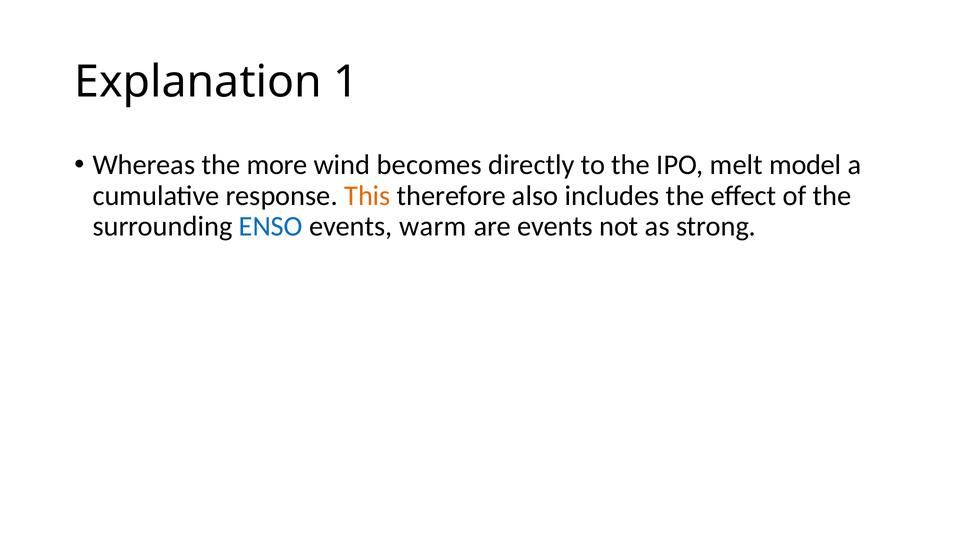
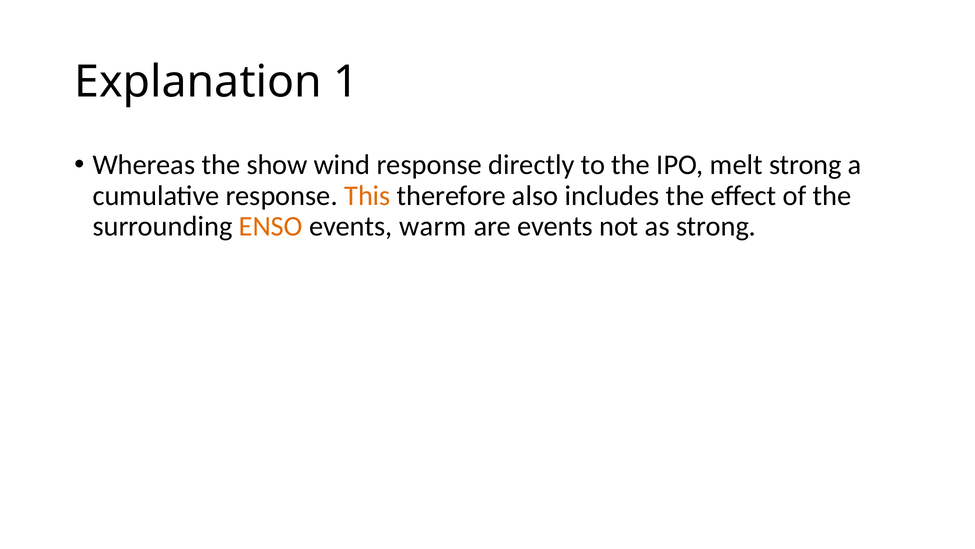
more: more -> show (277, 165)
wind becomes: becomes -> response (429, 165)
melt model: model -> strong (805, 165)
ENSO colour: blue -> orange (271, 226)
